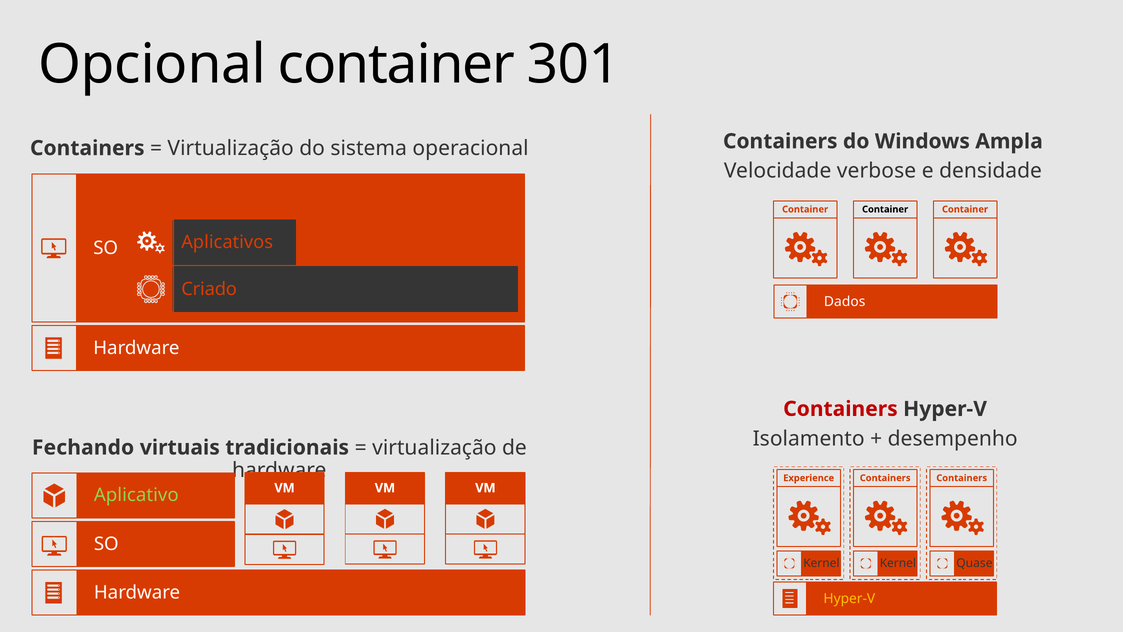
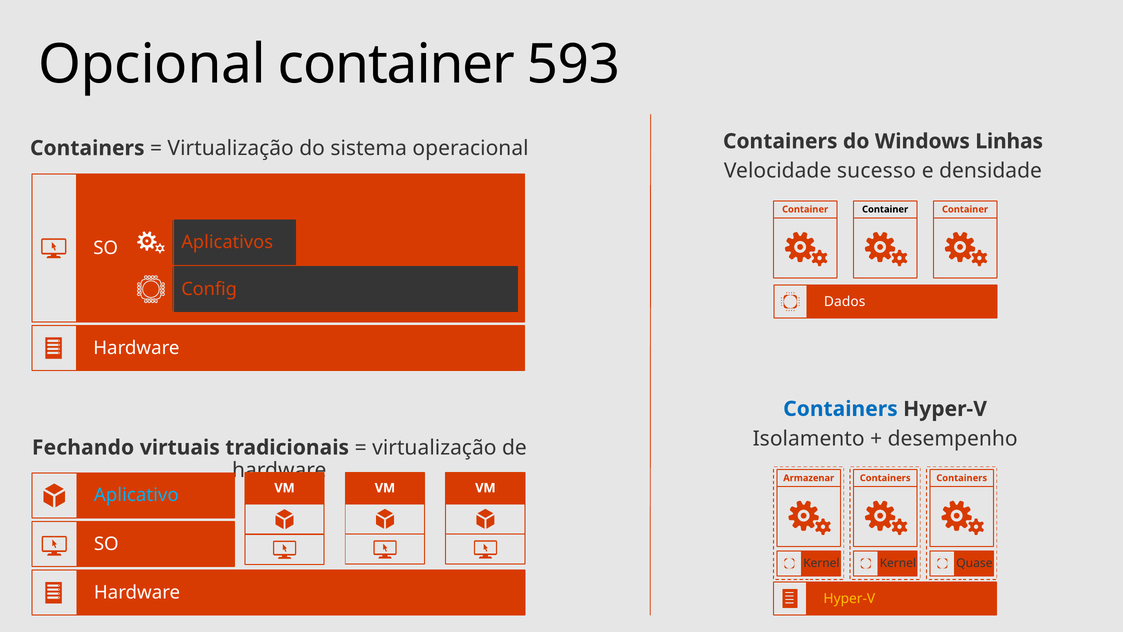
301: 301 -> 593 (573, 64)
Ampla: Ampla -> Linhas (1009, 141)
verbose: verbose -> sucesso (876, 171)
Criado: Criado -> Config (209, 289)
Containers colour: red -> blue (840, 409)
Experience: Experience -> Armazenar (809, 478)
Aplicativo colour: light green -> light blue (136, 495)
